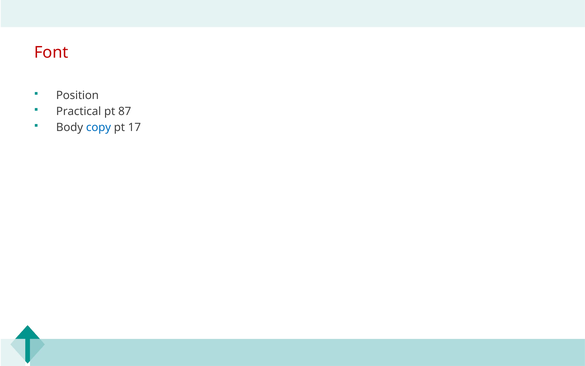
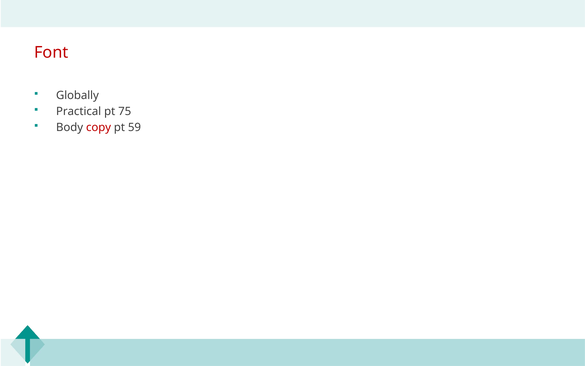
Position: Position -> Globally (77, 95)
87: 87 -> 75 (125, 111)
copy colour: blue -> red (99, 127)
17: 17 -> 59 (134, 127)
